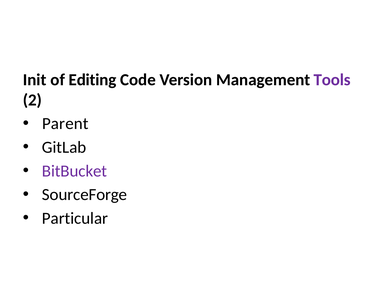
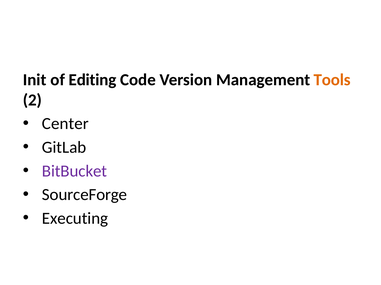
Tools colour: purple -> orange (332, 80)
Parent: Parent -> Center (65, 124)
Particular: Particular -> Executing (75, 219)
